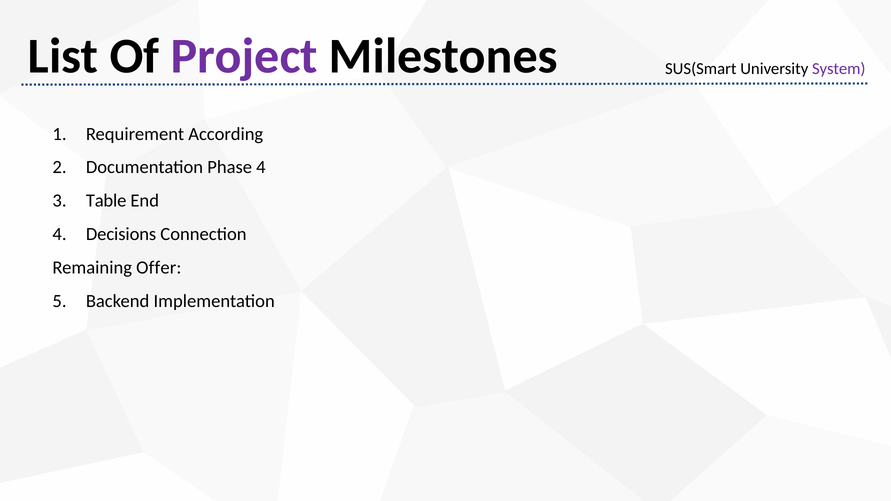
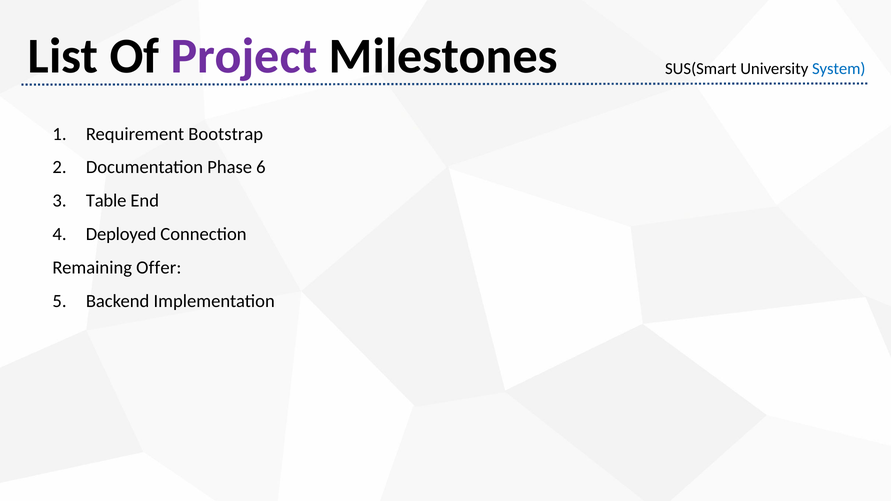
System colour: purple -> blue (839, 69)
According: According -> Bootstrap (226, 134)
Phase 4: 4 -> 6 (261, 167)
Decisions: Decisions -> Deployed (121, 234)
